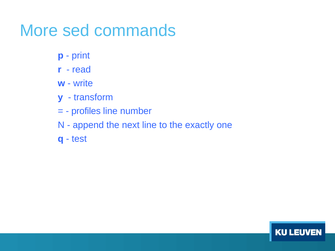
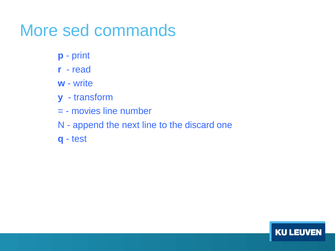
profiles: profiles -> movies (86, 111)
exactly: exactly -> discard (200, 125)
